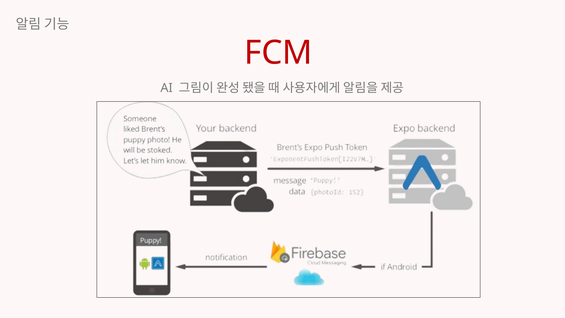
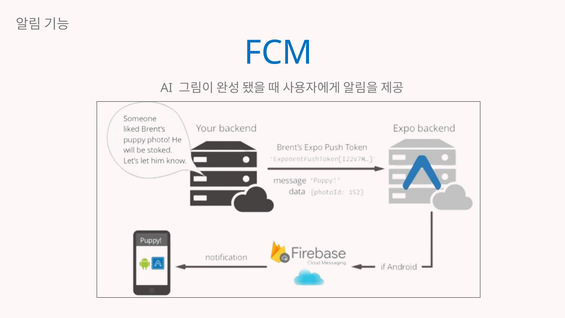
FCM colour: red -> blue (278, 53)
